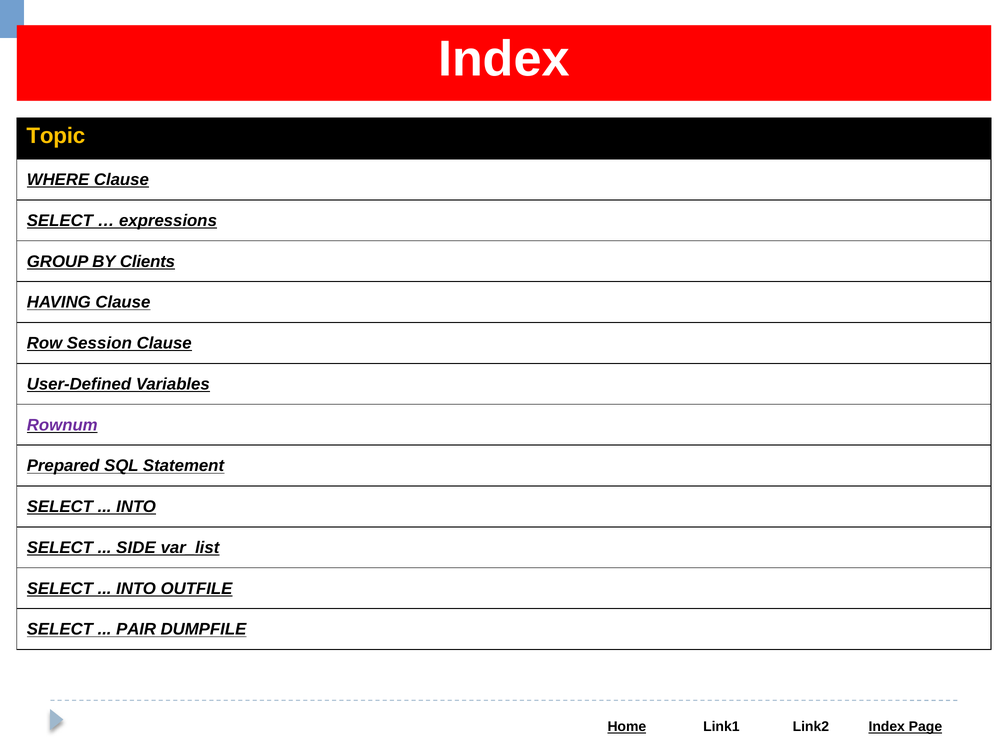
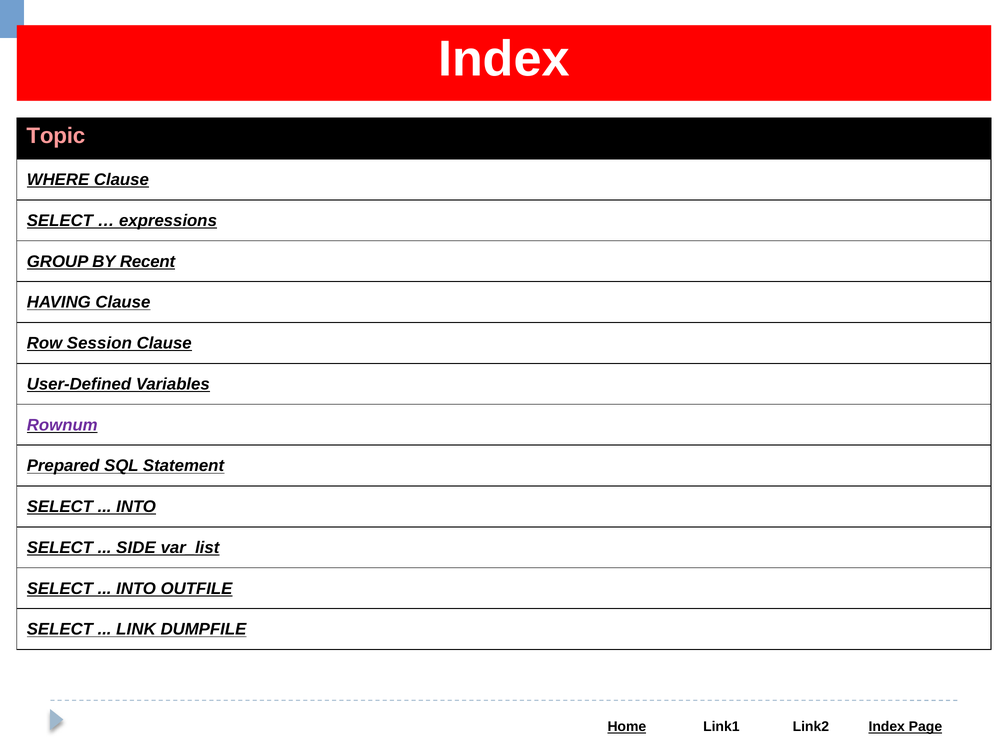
Topic colour: yellow -> pink (56, 136)
Clients: Clients -> Recent (148, 262)
PAIR: PAIR -> LINK (136, 629)
